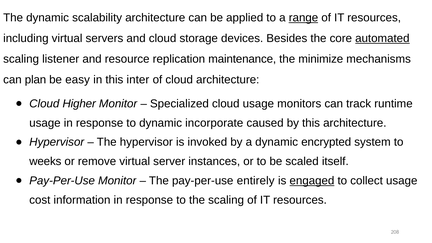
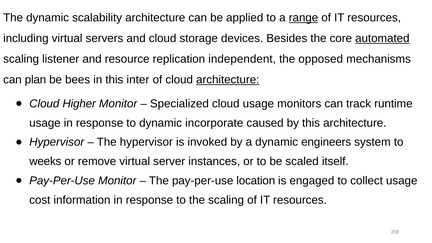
maintenance: maintenance -> independent (242, 59)
minimize: minimize -> opposed (321, 59)
easy: easy -> bees (78, 80)
architecture underline: none -> present (228, 80)
encrypted: encrypted -> engineers (326, 142)
entirely: entirely -> location (256, 181)
engaged underline: present -> none (312, 181)
